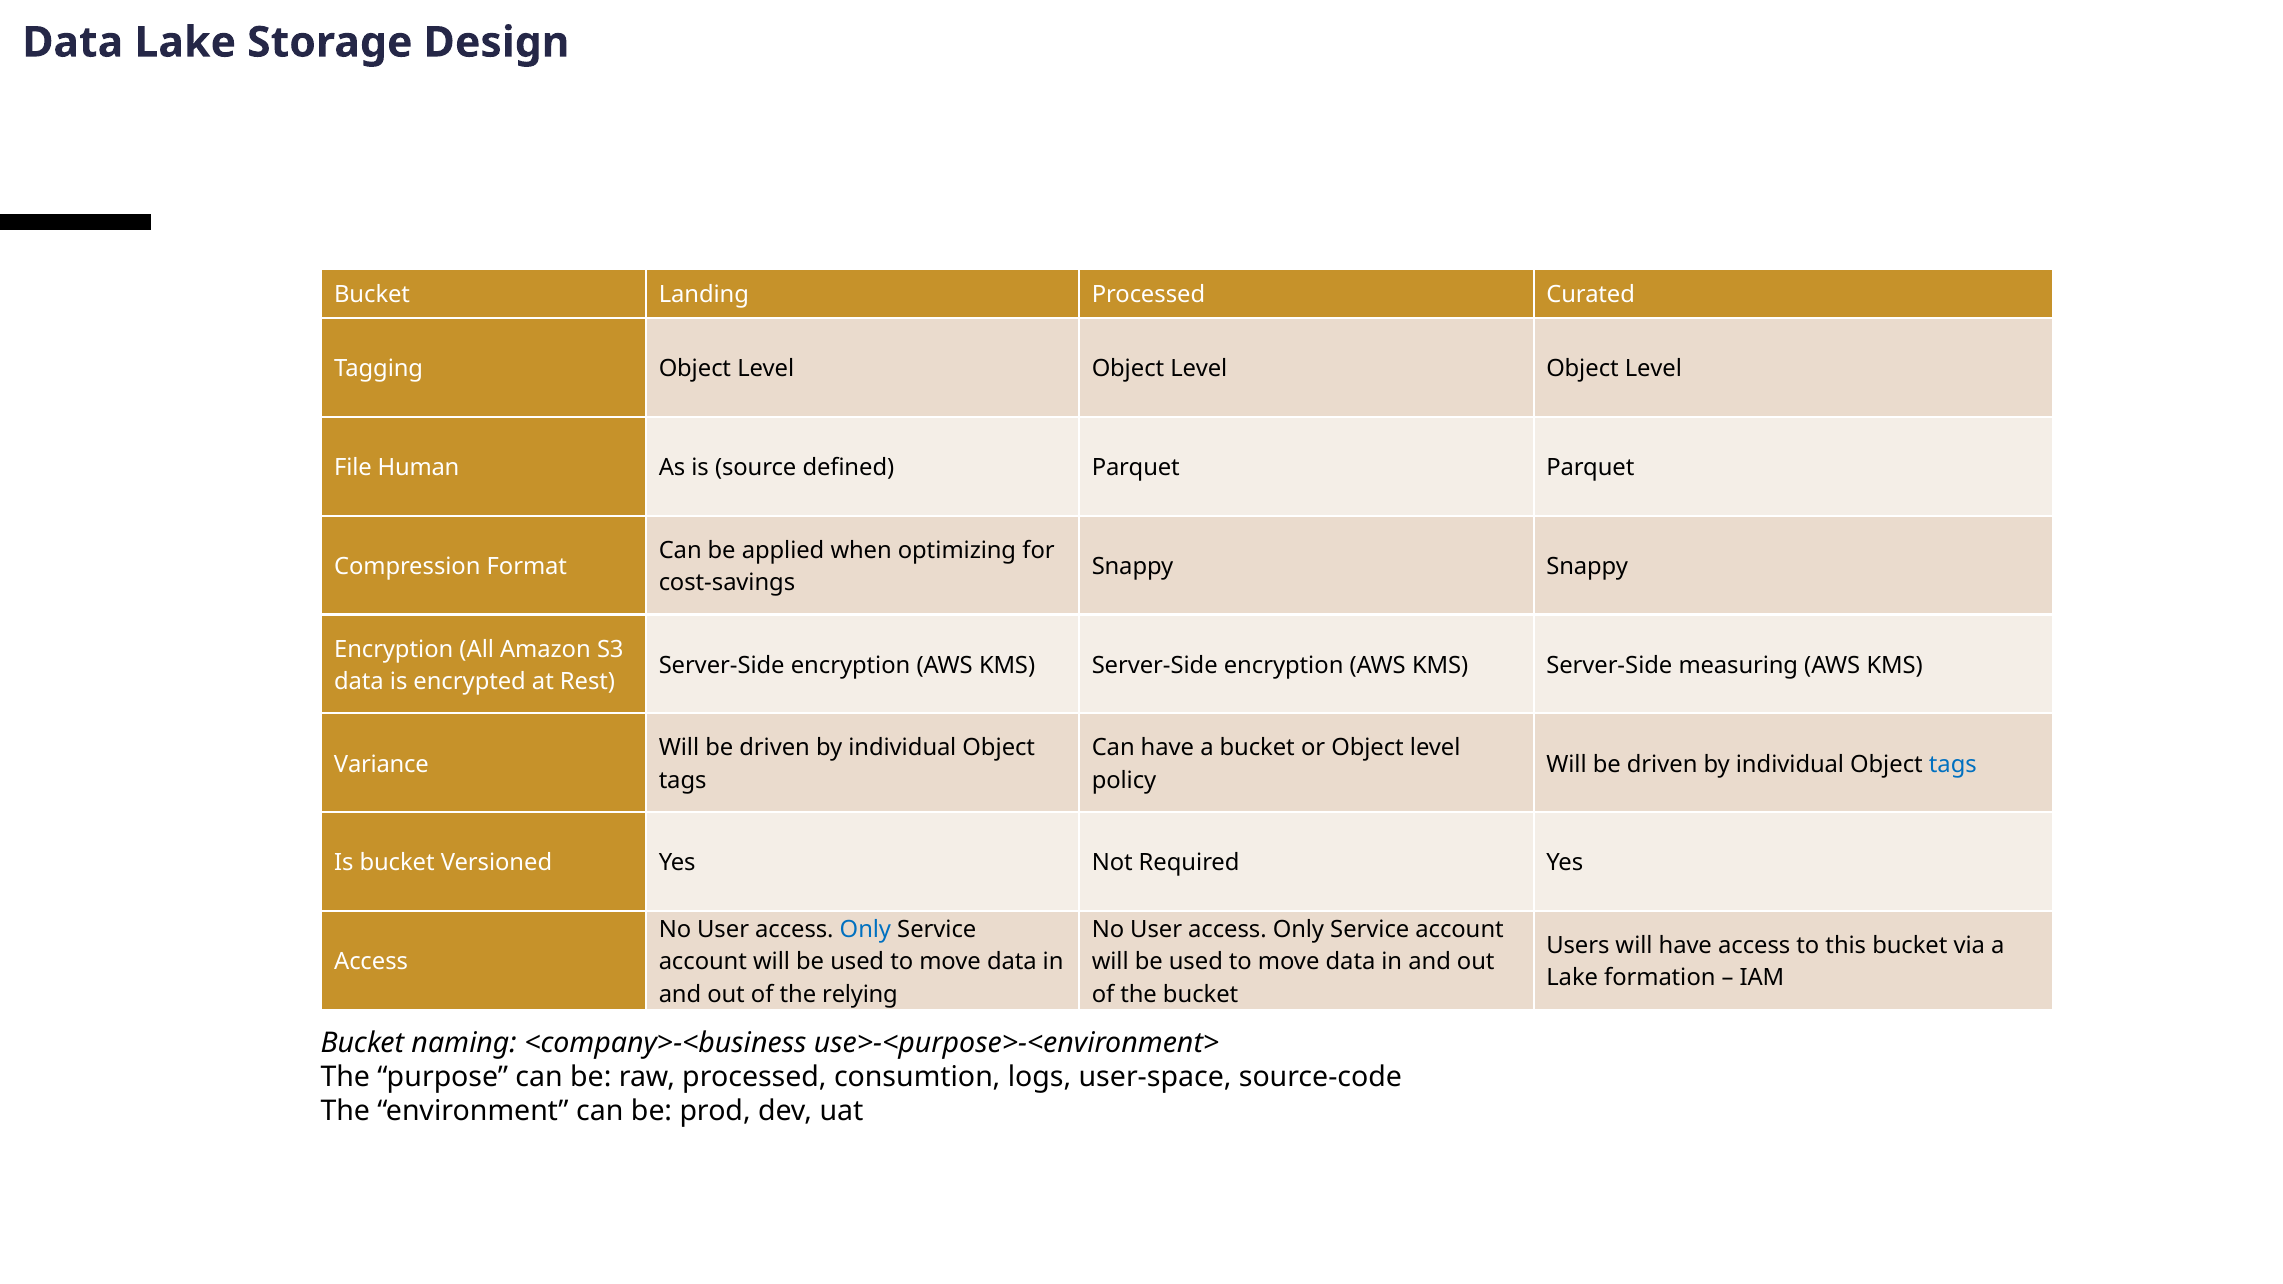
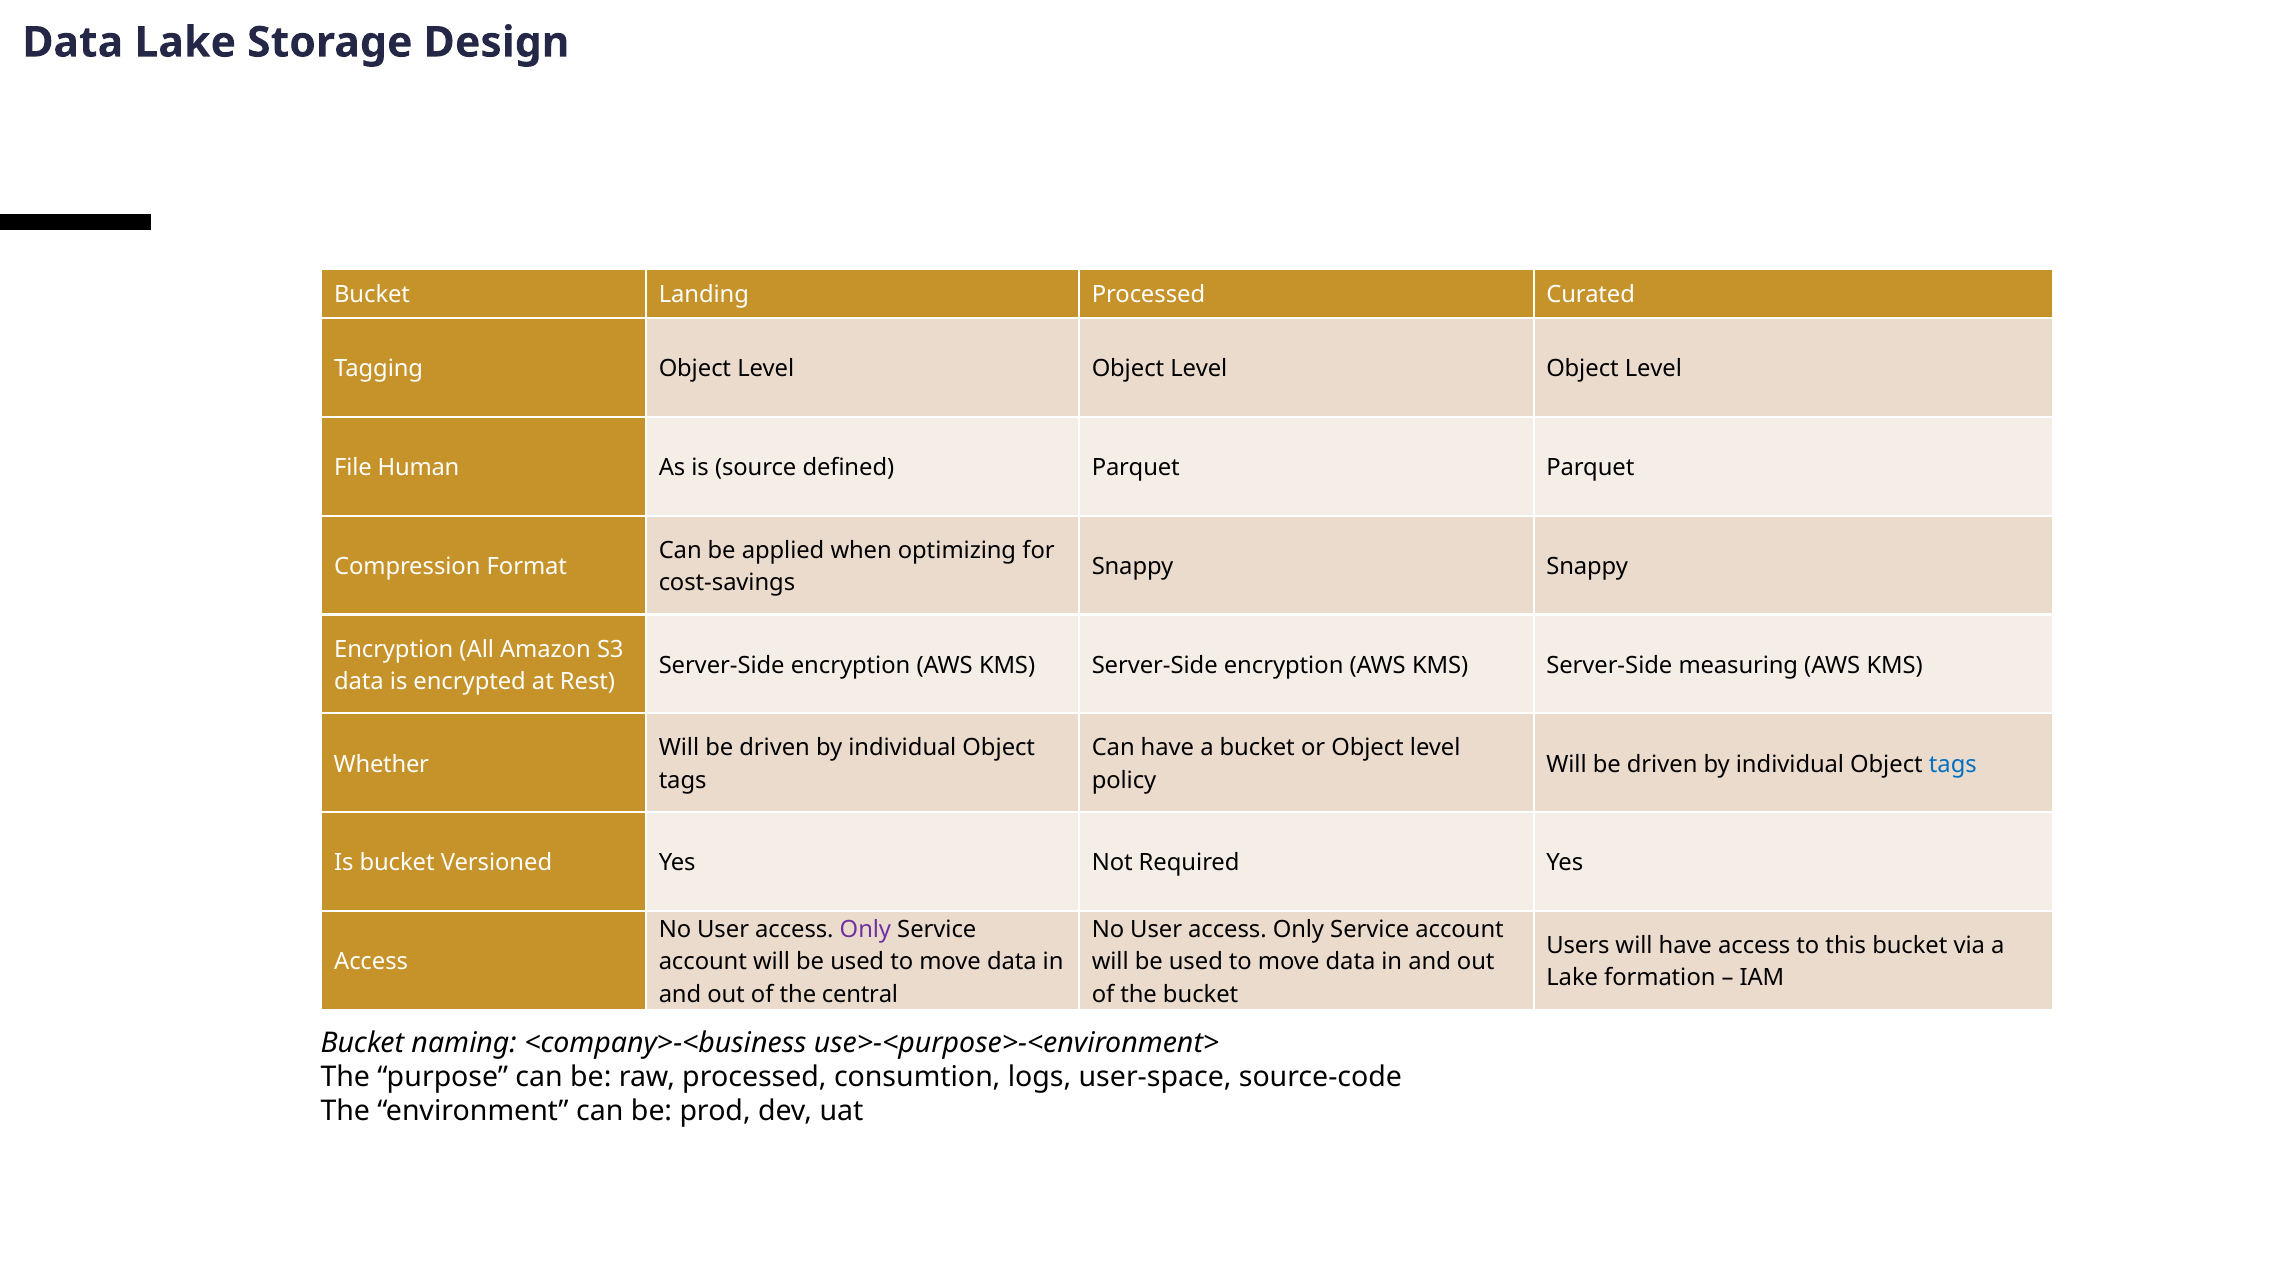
Variance: Variance -> Whether (381, 764)
Only colour: blue -> purple (865, 930)
relying: relying -> central (860, 994)
